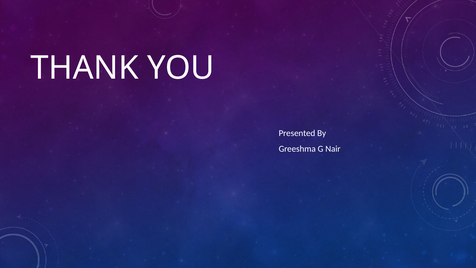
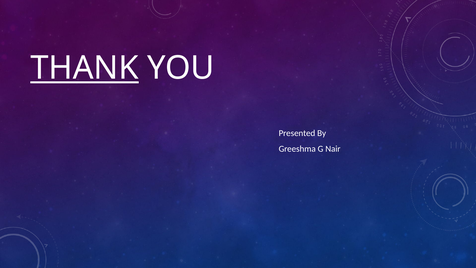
THANK underline: none -> present (85, 68)
